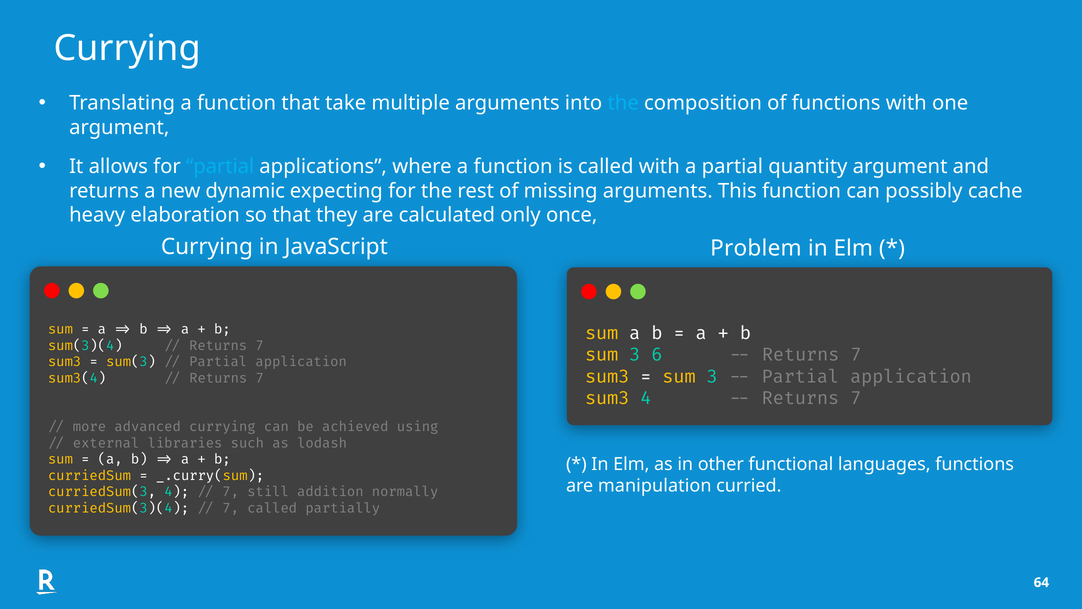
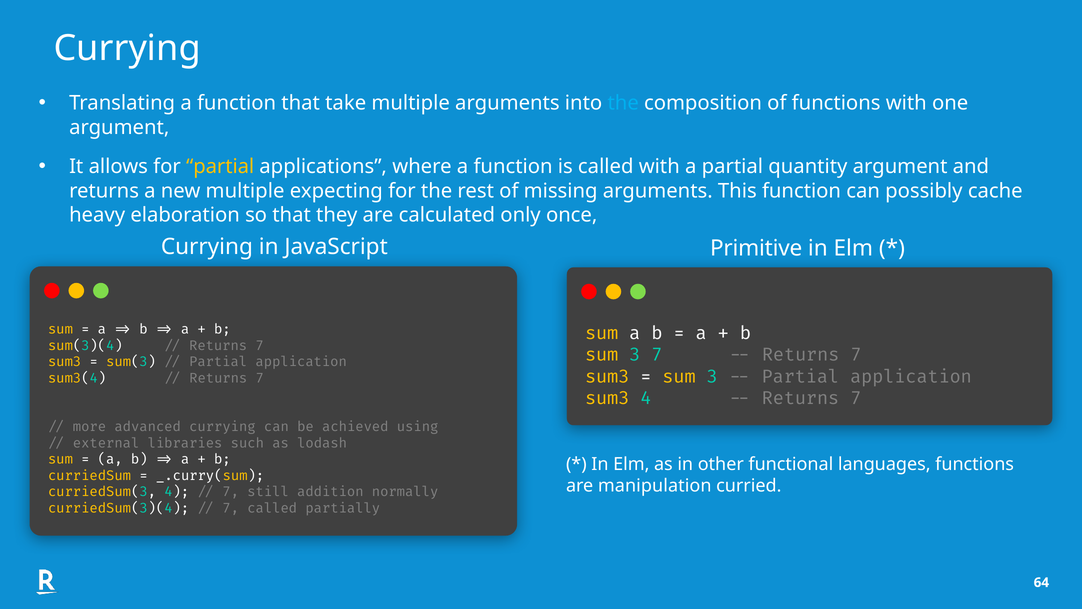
partial colour: light blue -> yellow (220, 166)
new dynamic: dynamic -> multiple (245, 191)
Problem: Problem -> Primitive (756, 248)
3 6: 6 -> 7 (657, 355)
